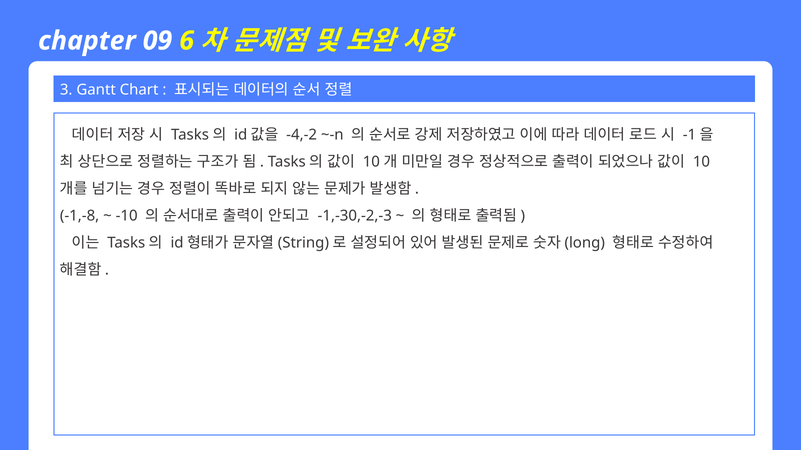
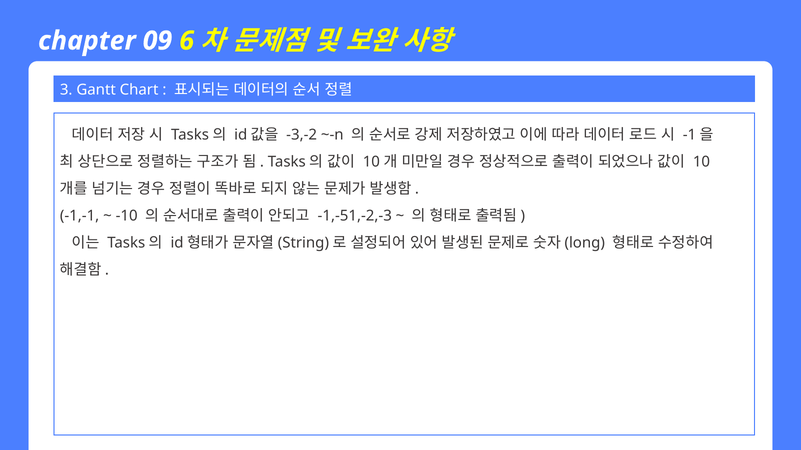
-4,-2: -4,-2 -> -3,-2 (302, 135)
-1,-8: -1,-8 -> -1,-1 (80, 216)
-1,-30,-2,-3: -1,-30,-2,-3 -> -1,-51,-2,-3 (355, 216)
